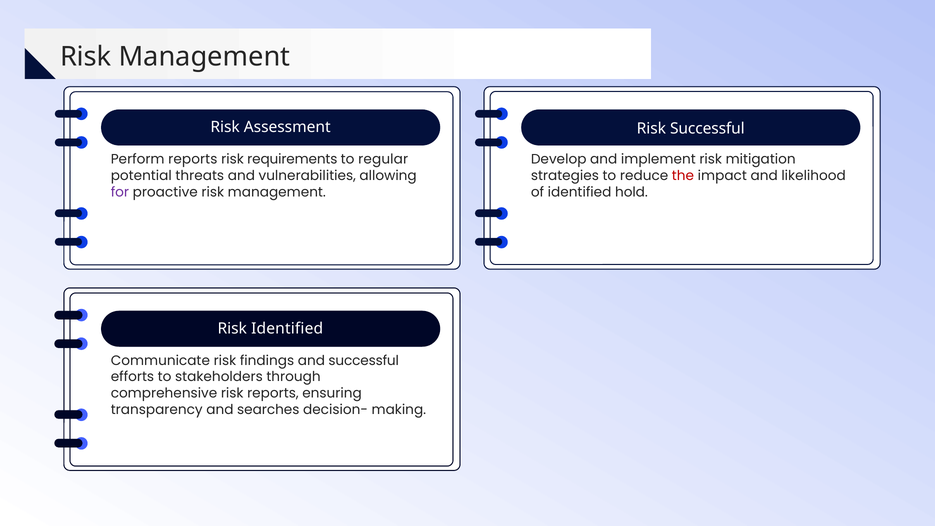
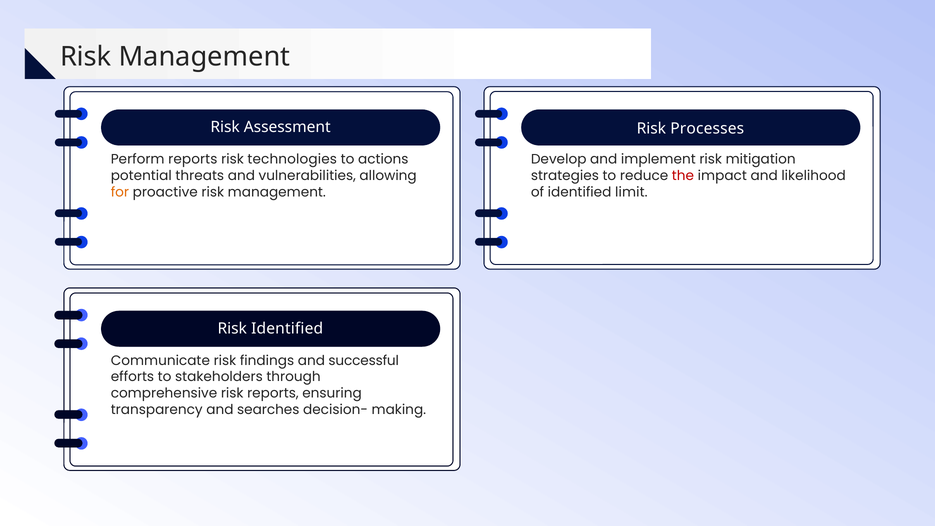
Risk Successful: Successful -> Processes (707, 129)
requirements: requirements -> technologies (292, 159)
regular: regular -> actions (383, 159)
for colour: purple -> orange (120, 192)
hold: hold -> limit (631, 192)
